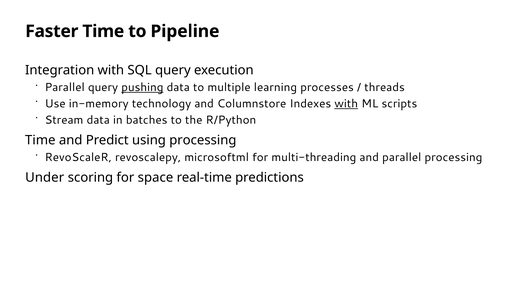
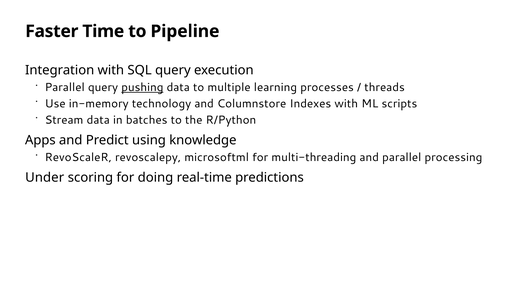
with underline: present -> none (346, 104)
Time: Time -> Apps (40, 140)
using processing: processing -> knowledge (203, 140)
space: space -> doing (156, 178)
